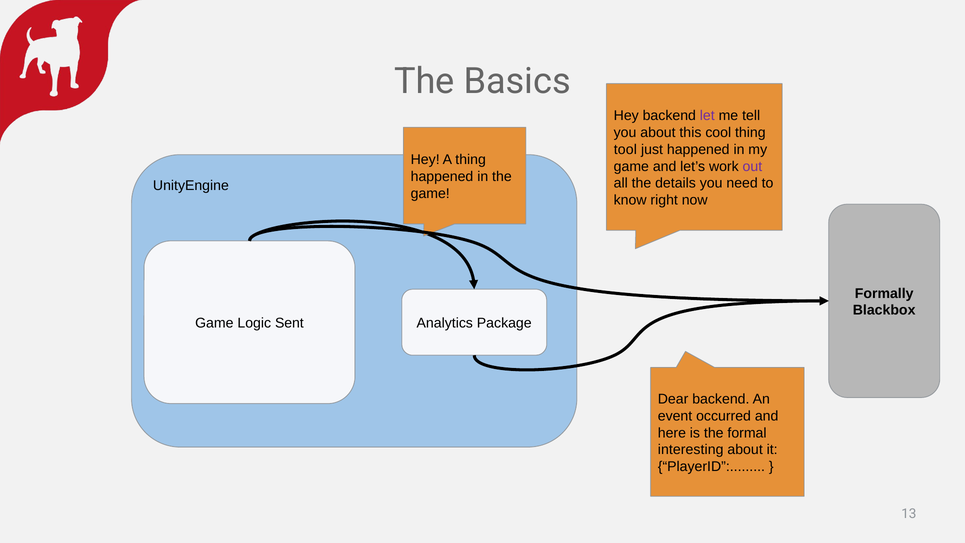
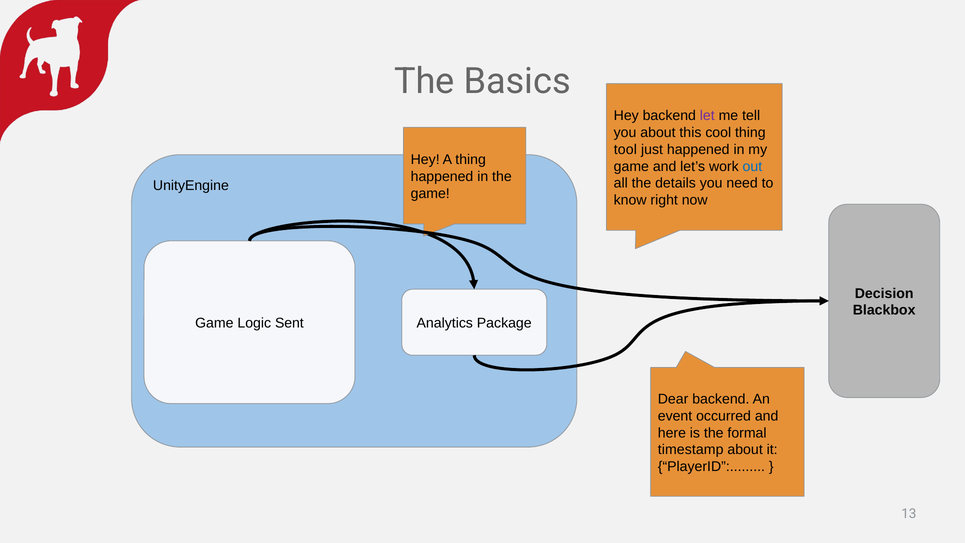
out colour: purple -> blue (752, 166)
Formally: Formally -> Decision (884, 293)
interesting: interesting -> timestamp (691, 450)
